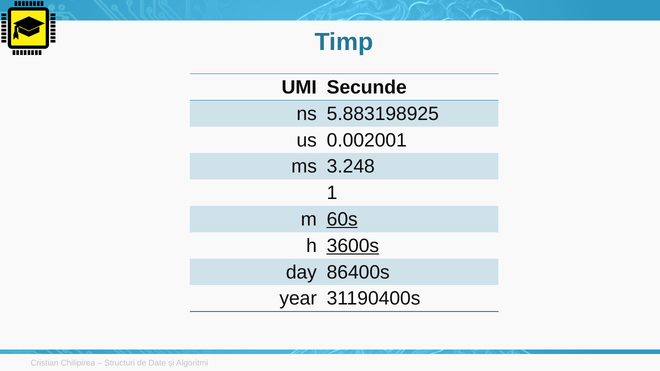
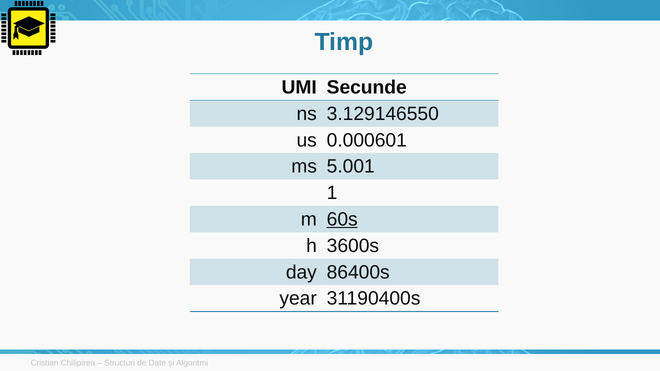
5.883198925: 5.883198925 -> 3.129146550 (383, 114)
0.002001: 0.002001 -> 0.000601 (367, 140)
3.248: 3.248 -> 5.001 (351, 167)
3600s underline: present -> none (353, 246)
